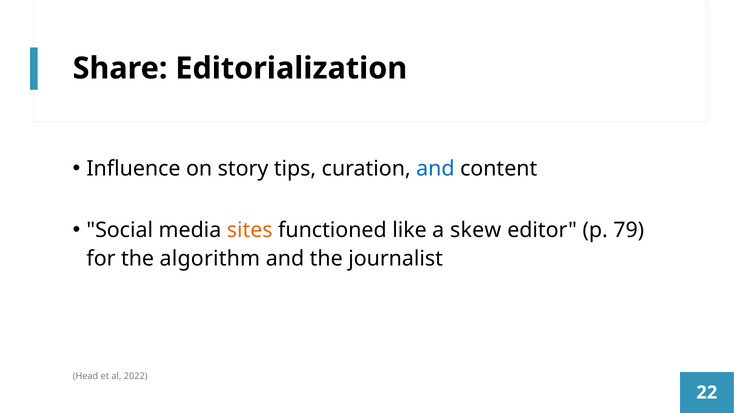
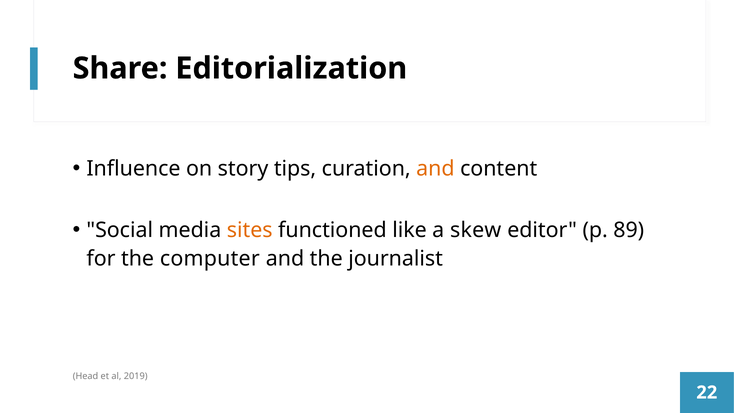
and colour: blue -> orange (435, 169)
79: 79 -> 89 (629, 230)
algorithm: algorithm -> computer (210, 258)
2022: 2022 -> 2019 (136, 376)
